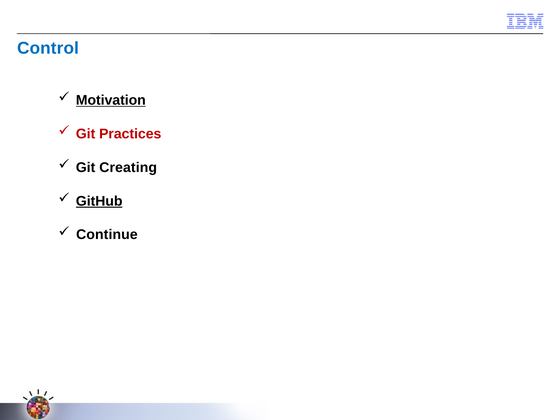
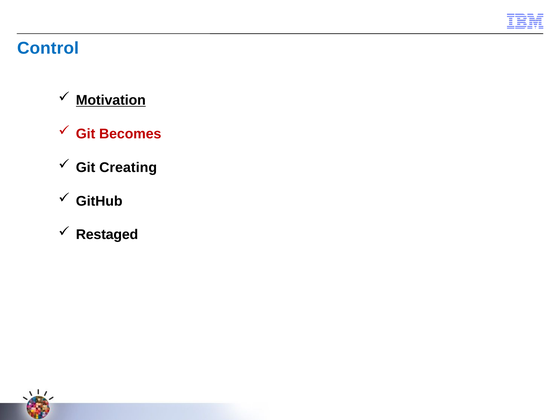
Practices: Practices -> Becomes (130, 134)
GitHub underline: present -> none (99, 201)
Continue: Continue -> Restaged (107, 235)
